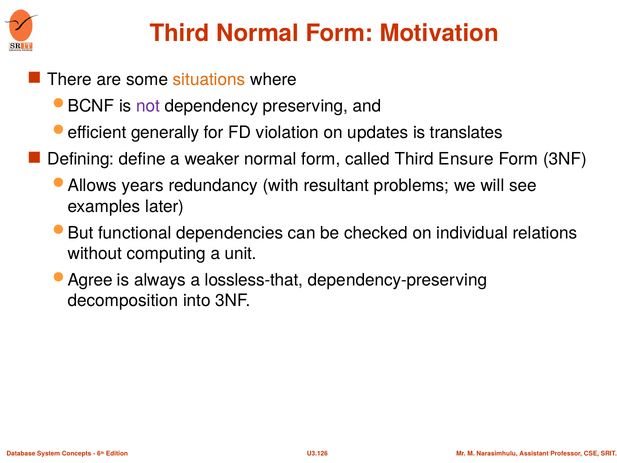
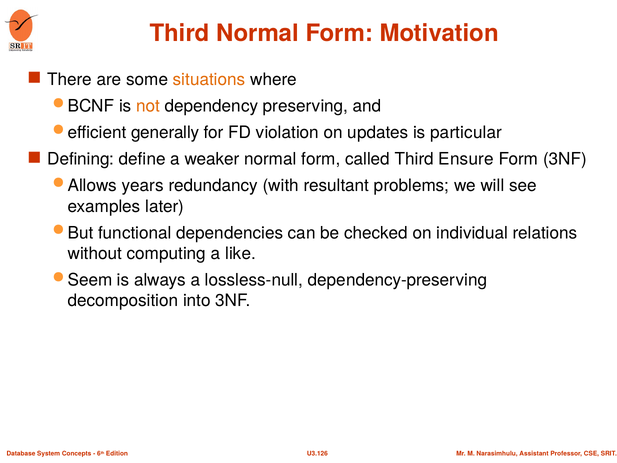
not colour: purple -> orange (148, 106)
translates: translates -> particular (466, 133)
unit: unit -> like (241, 253)
Agree: Agree -> Seem (90, 280)
lossless-that: lossless-that -> lossless-null (254, 280)
